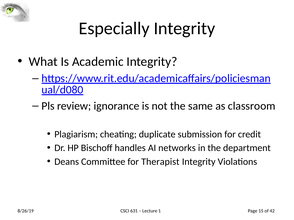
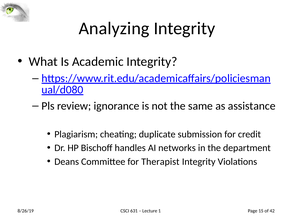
Especially: Especially -> Analyzing (114, 28)
classroom: classroom -> assistance (252, 106)
